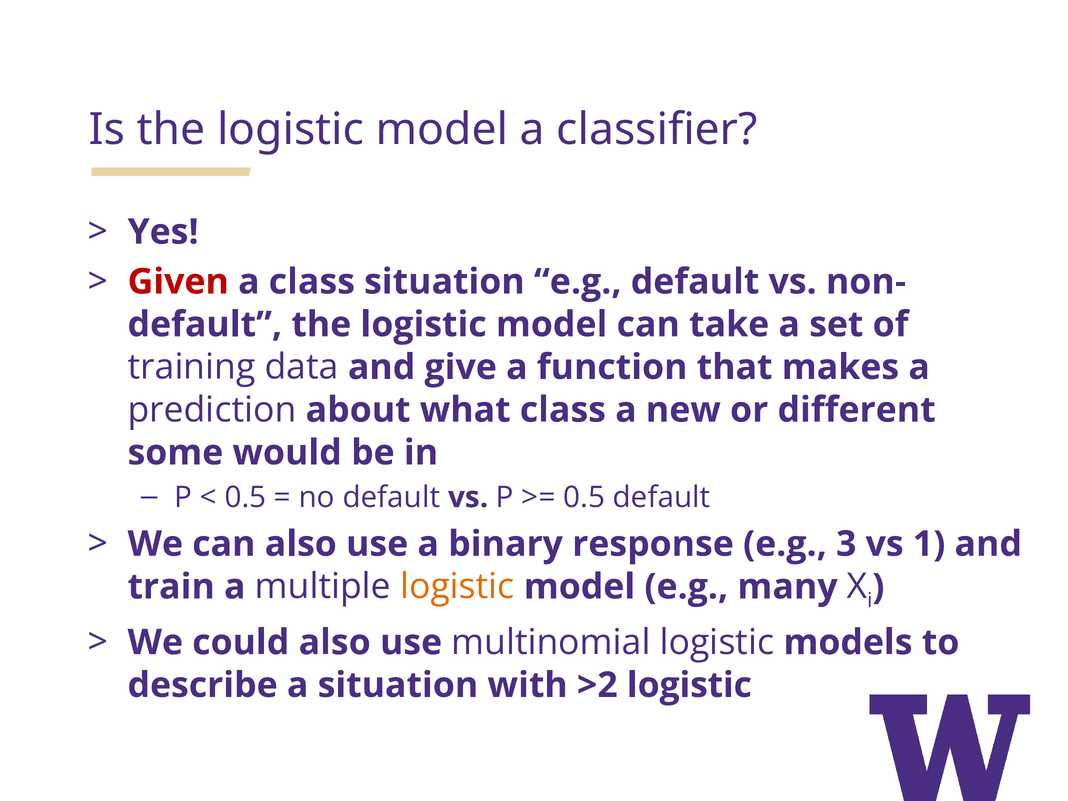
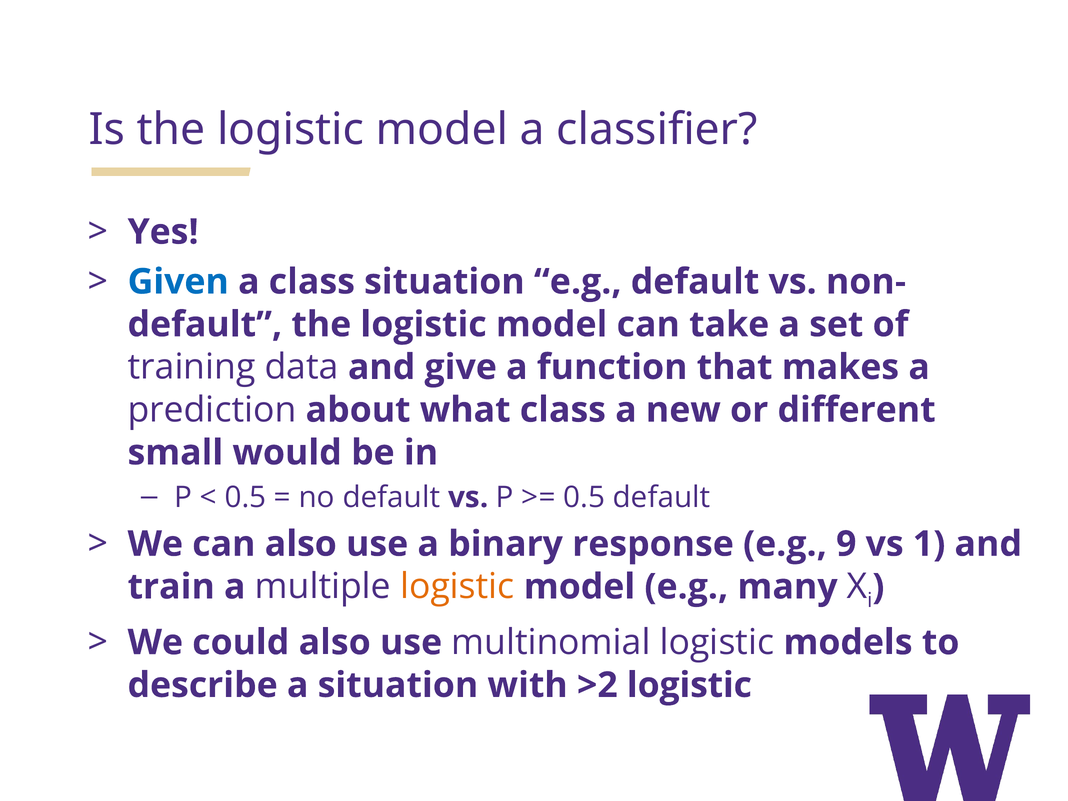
Given colour: red -> blue (178, 282)
some: some -> small (175, 453)
3: 3 -> 9 (846, 544)
